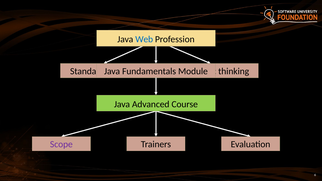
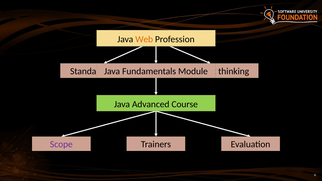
Web colour: blue -> orange (144, 39)
